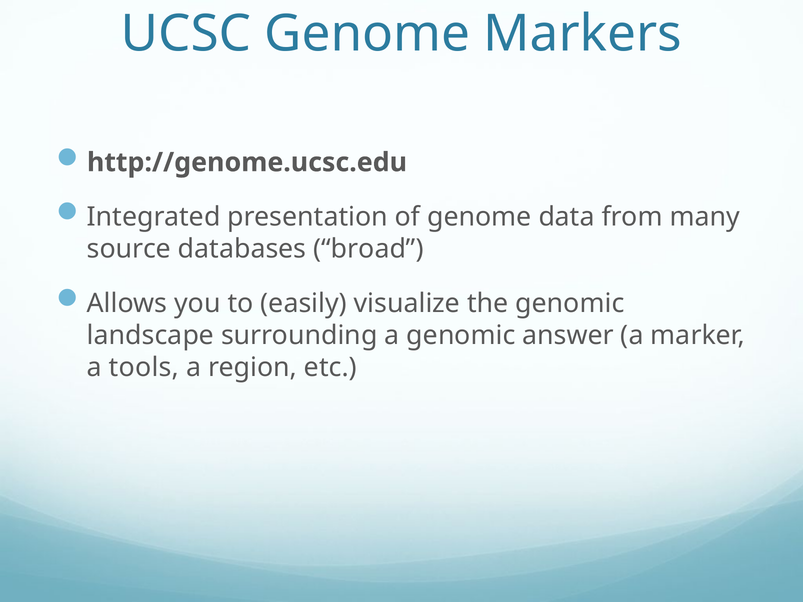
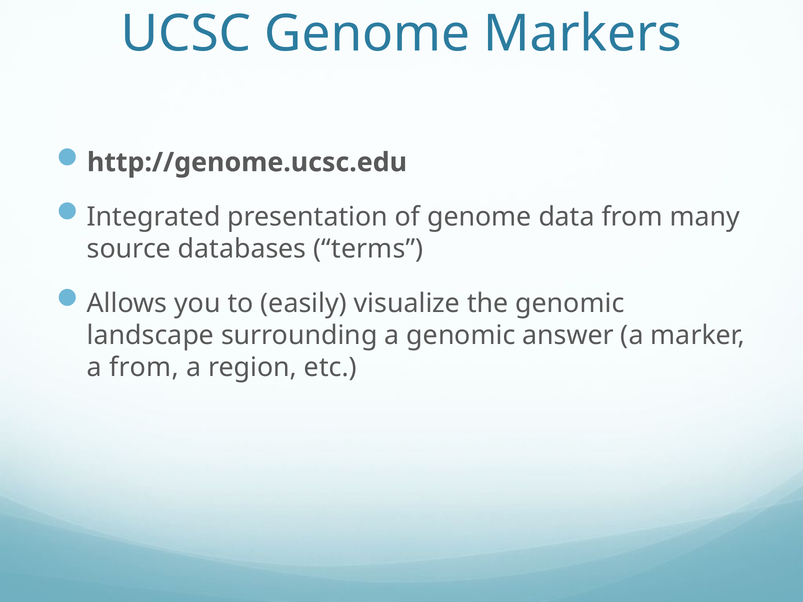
broad: broad -> terms (368, 249)
a tools: tools -> from (144, 368)
